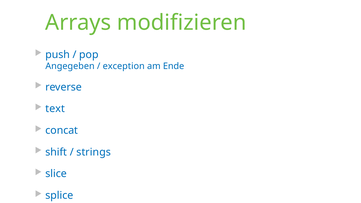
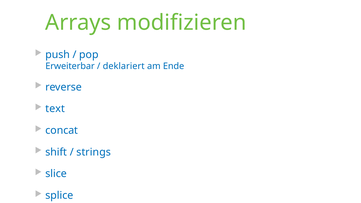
Angegeben: Angegeben -> Erweiterbar (70, 66)
exception: exception -> deklariert (124, 66)
